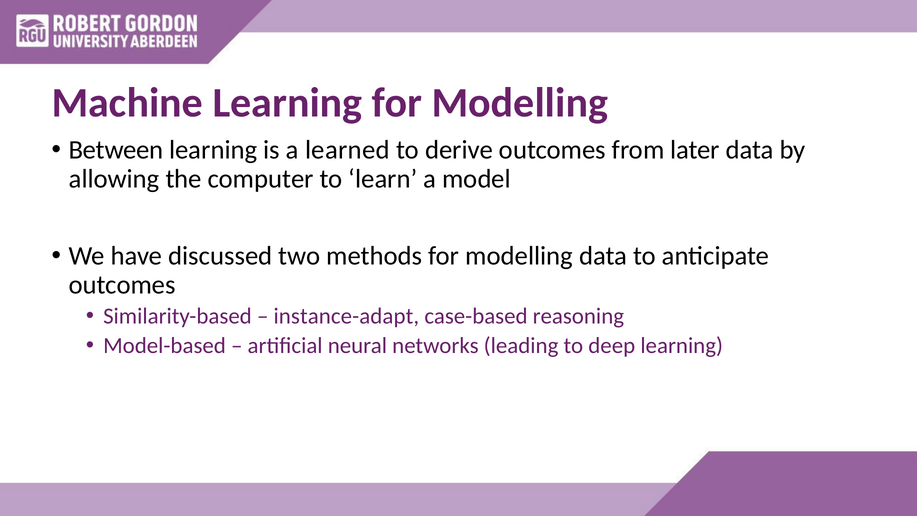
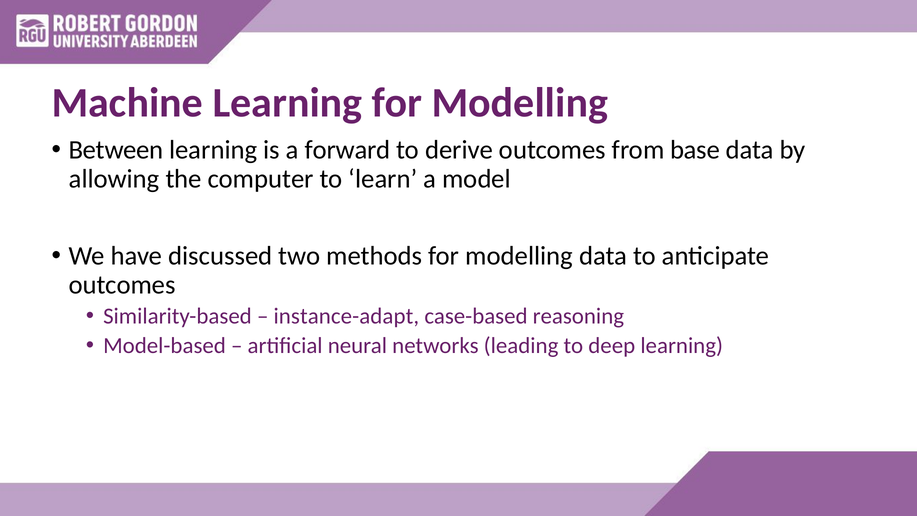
learned: learned -> forward (348, 150)
later: later -> base (695, 150)
